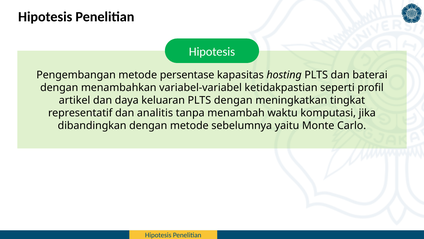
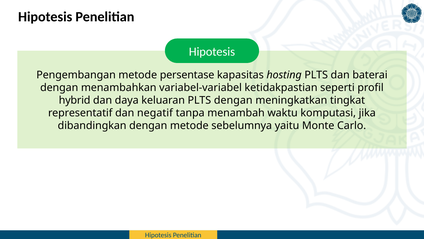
artikel: artikel -> hybrid (75, 100)
analitis: analitis -> negatif (155, 113)
